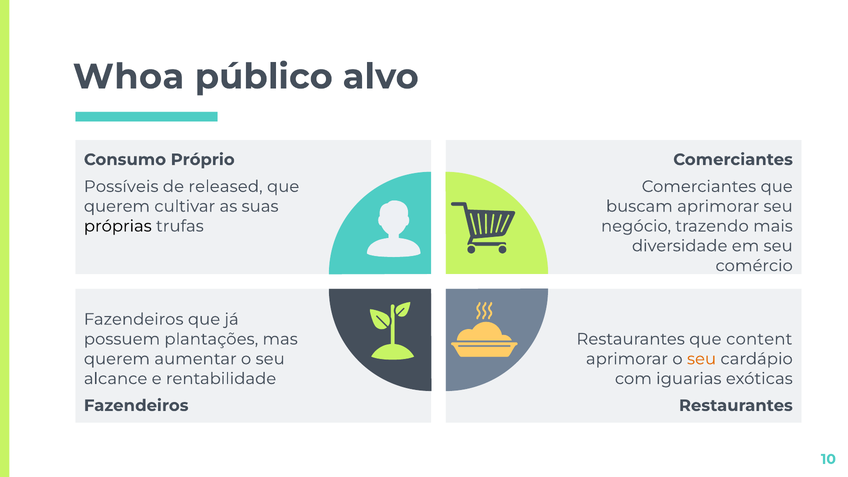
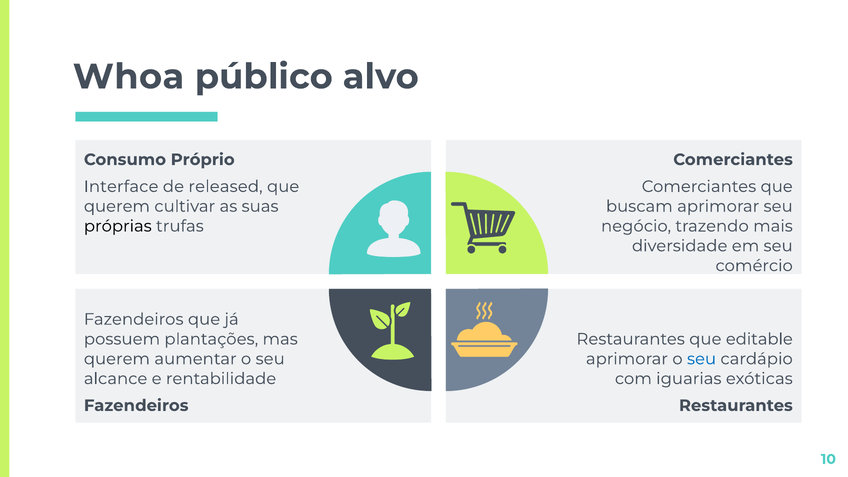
Possíveis: Possíveis -> Interface (121, 187)
content: content -> editable (759, 339)
seu colour: orange -> blue (702, 359)
